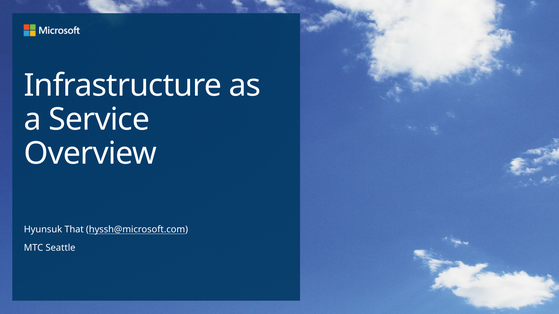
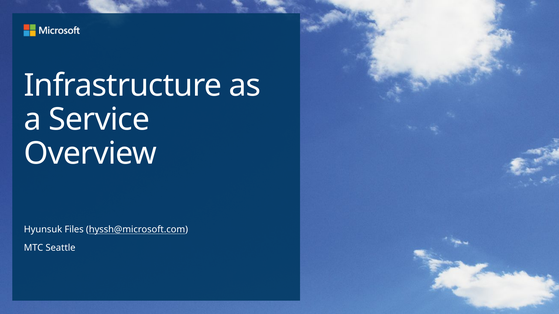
That: That -> Files (74, 230)
